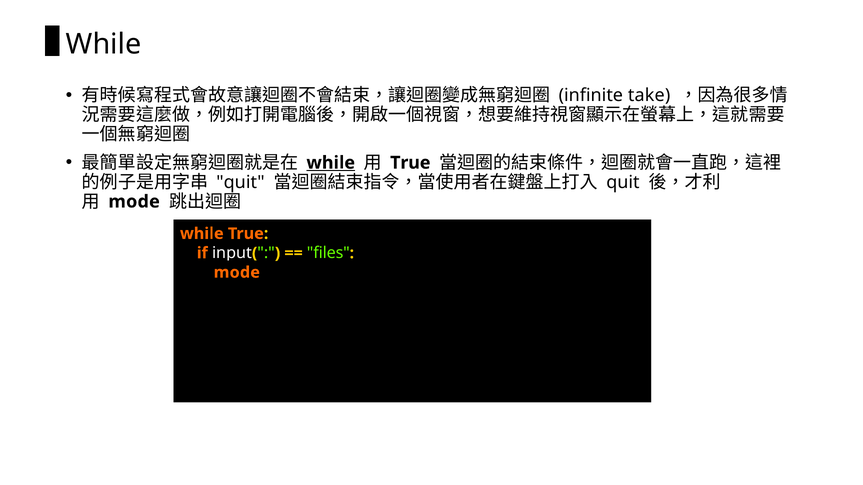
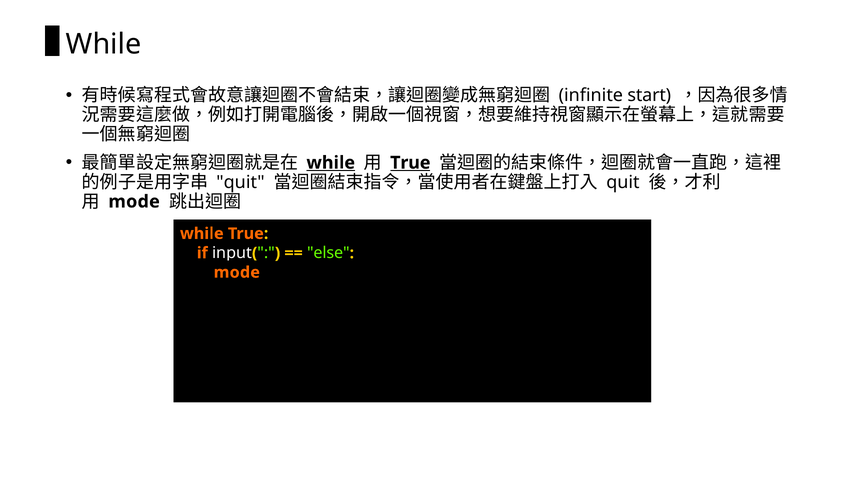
take: take -> start (649, 96)
True underline: none -> present (410, 163)
files: files -> else (328, 253)
